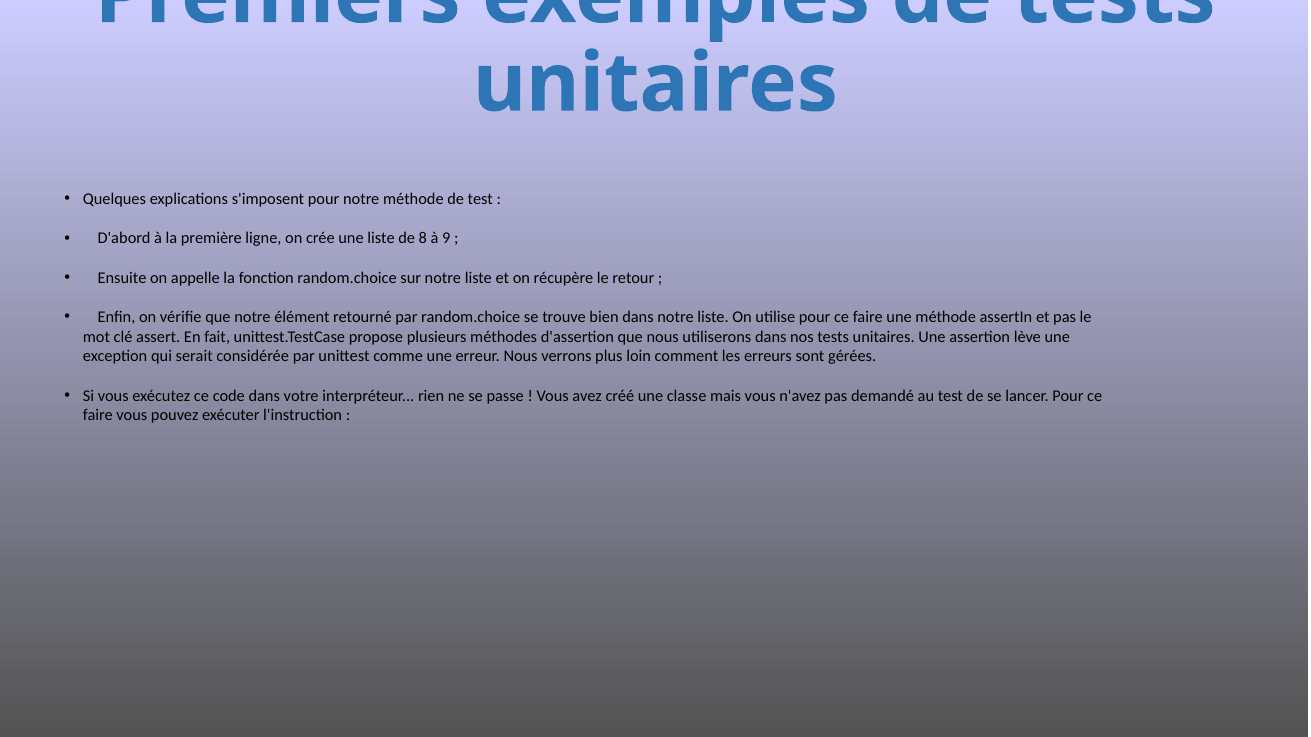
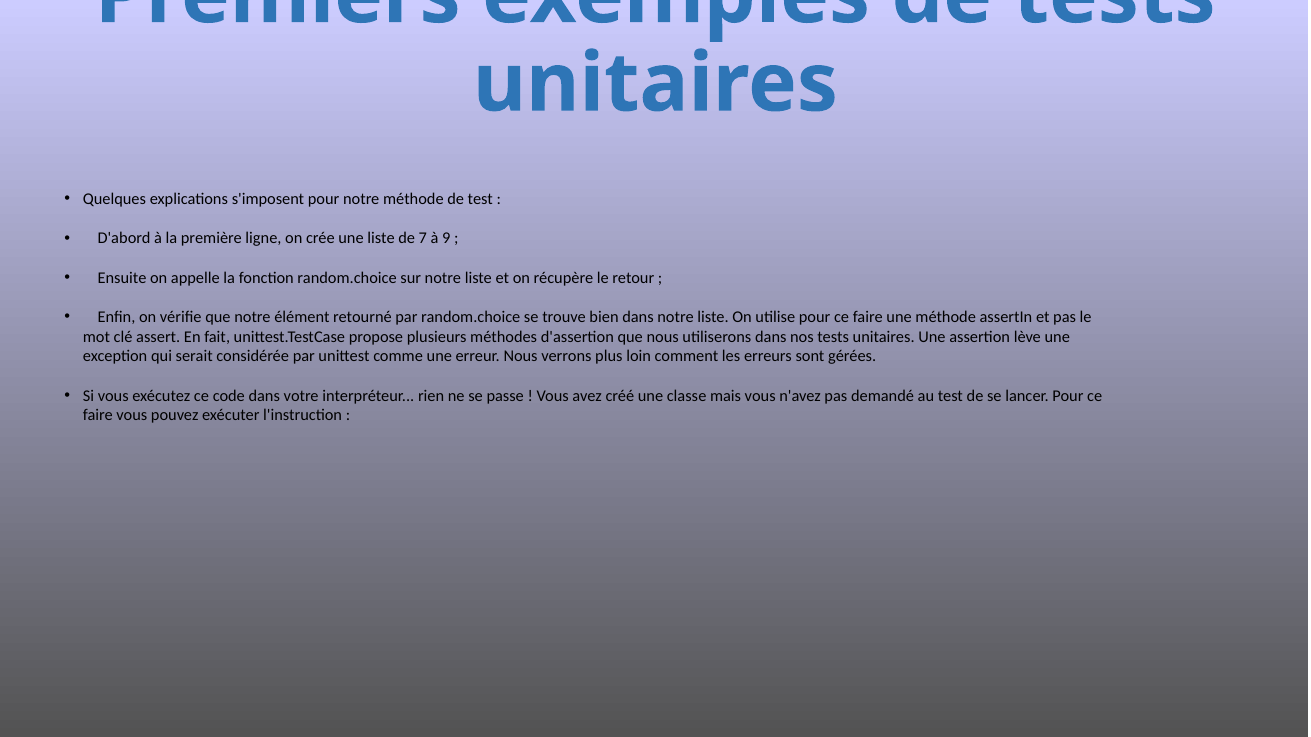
8: 8 -> 7 (423, 239)
